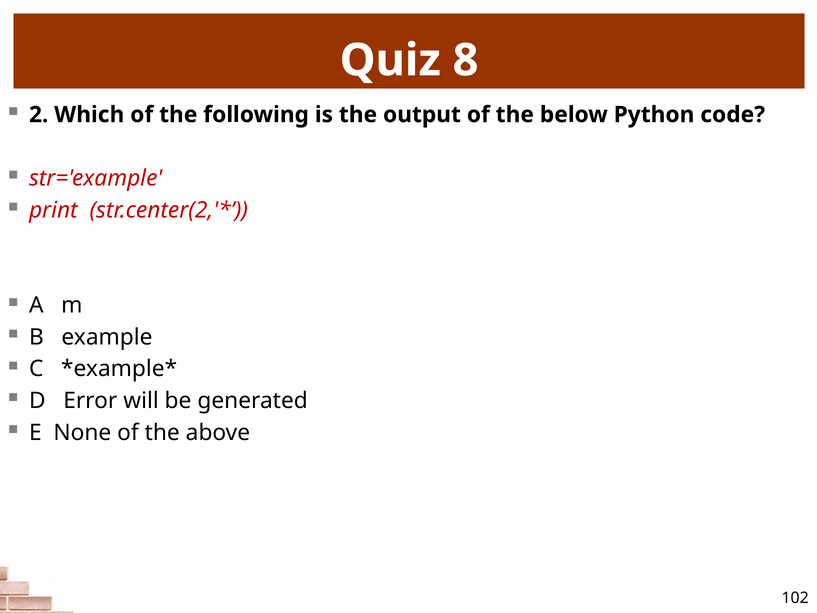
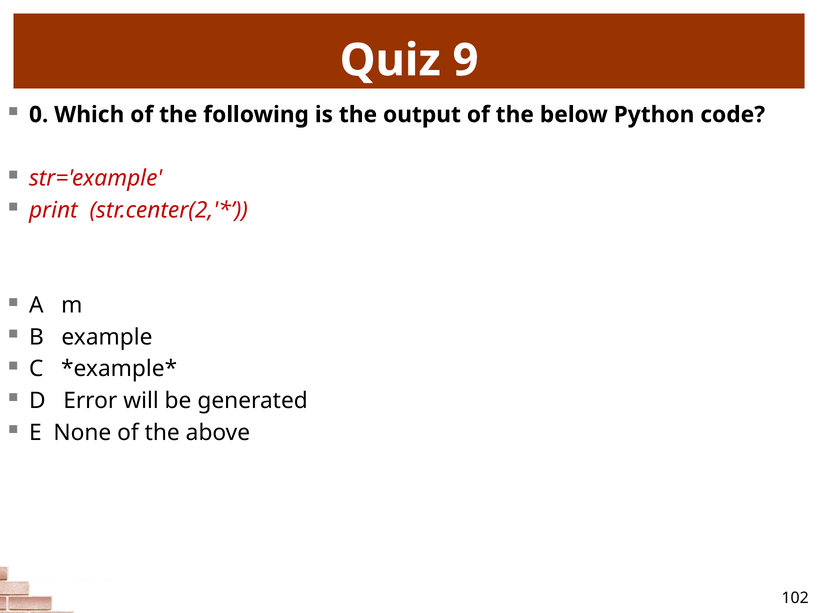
8: 8 -> 9 (466, 60)
2: 2 -> 0 (39, 115)
